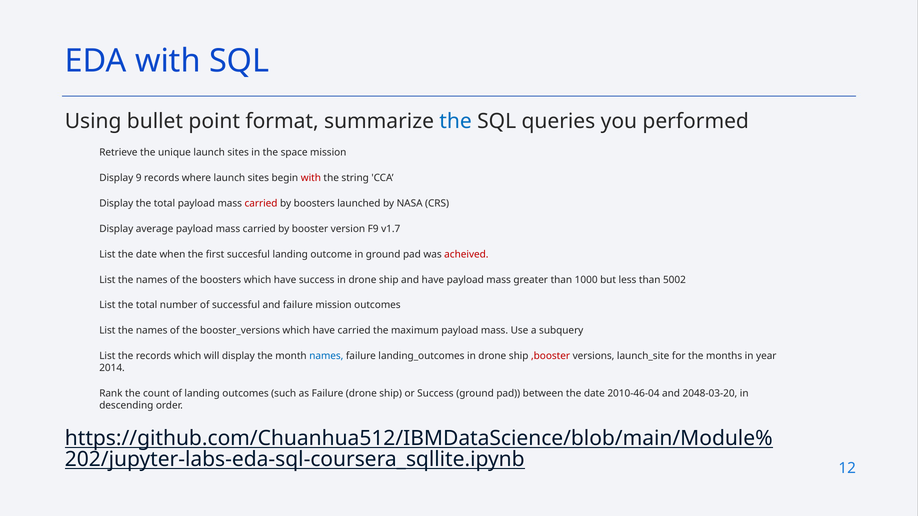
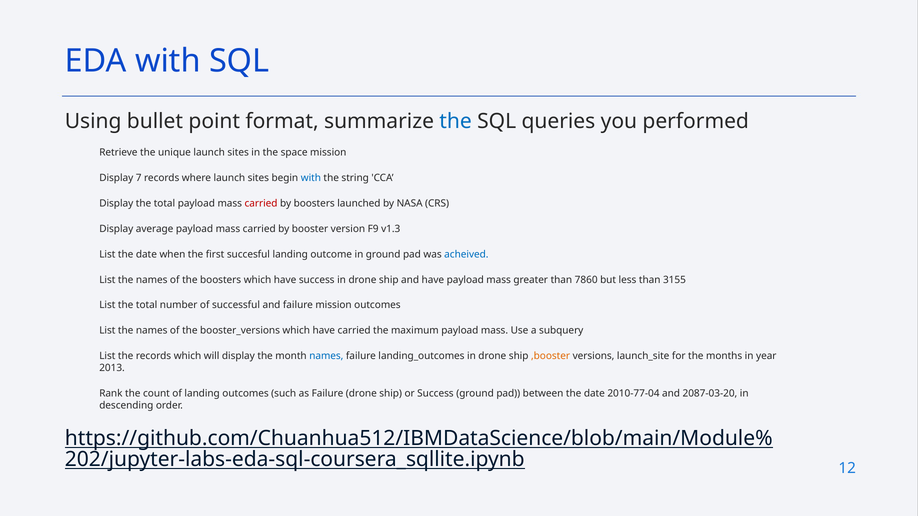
9: 9 -> 7 (139, 178)
with colour: red -> blue (311, 178)
v1.7: v1.7 -> v1.3 (391, 229)
acheived colour: red -> blue (466, 254)
1000: 1000 -> 7860 (586, 280)
5002: 5002 -> 3155 (674, 280)
,booster colour: red -> orange (551, 356)
2014: 2014 -> 2013 (112, 368)
2010-46-04: 2010-46-04 -> 2010-77-04 (633, 394)
2048-03-20: 2048-03-20 -> 2087-03-20 (710, 394)
